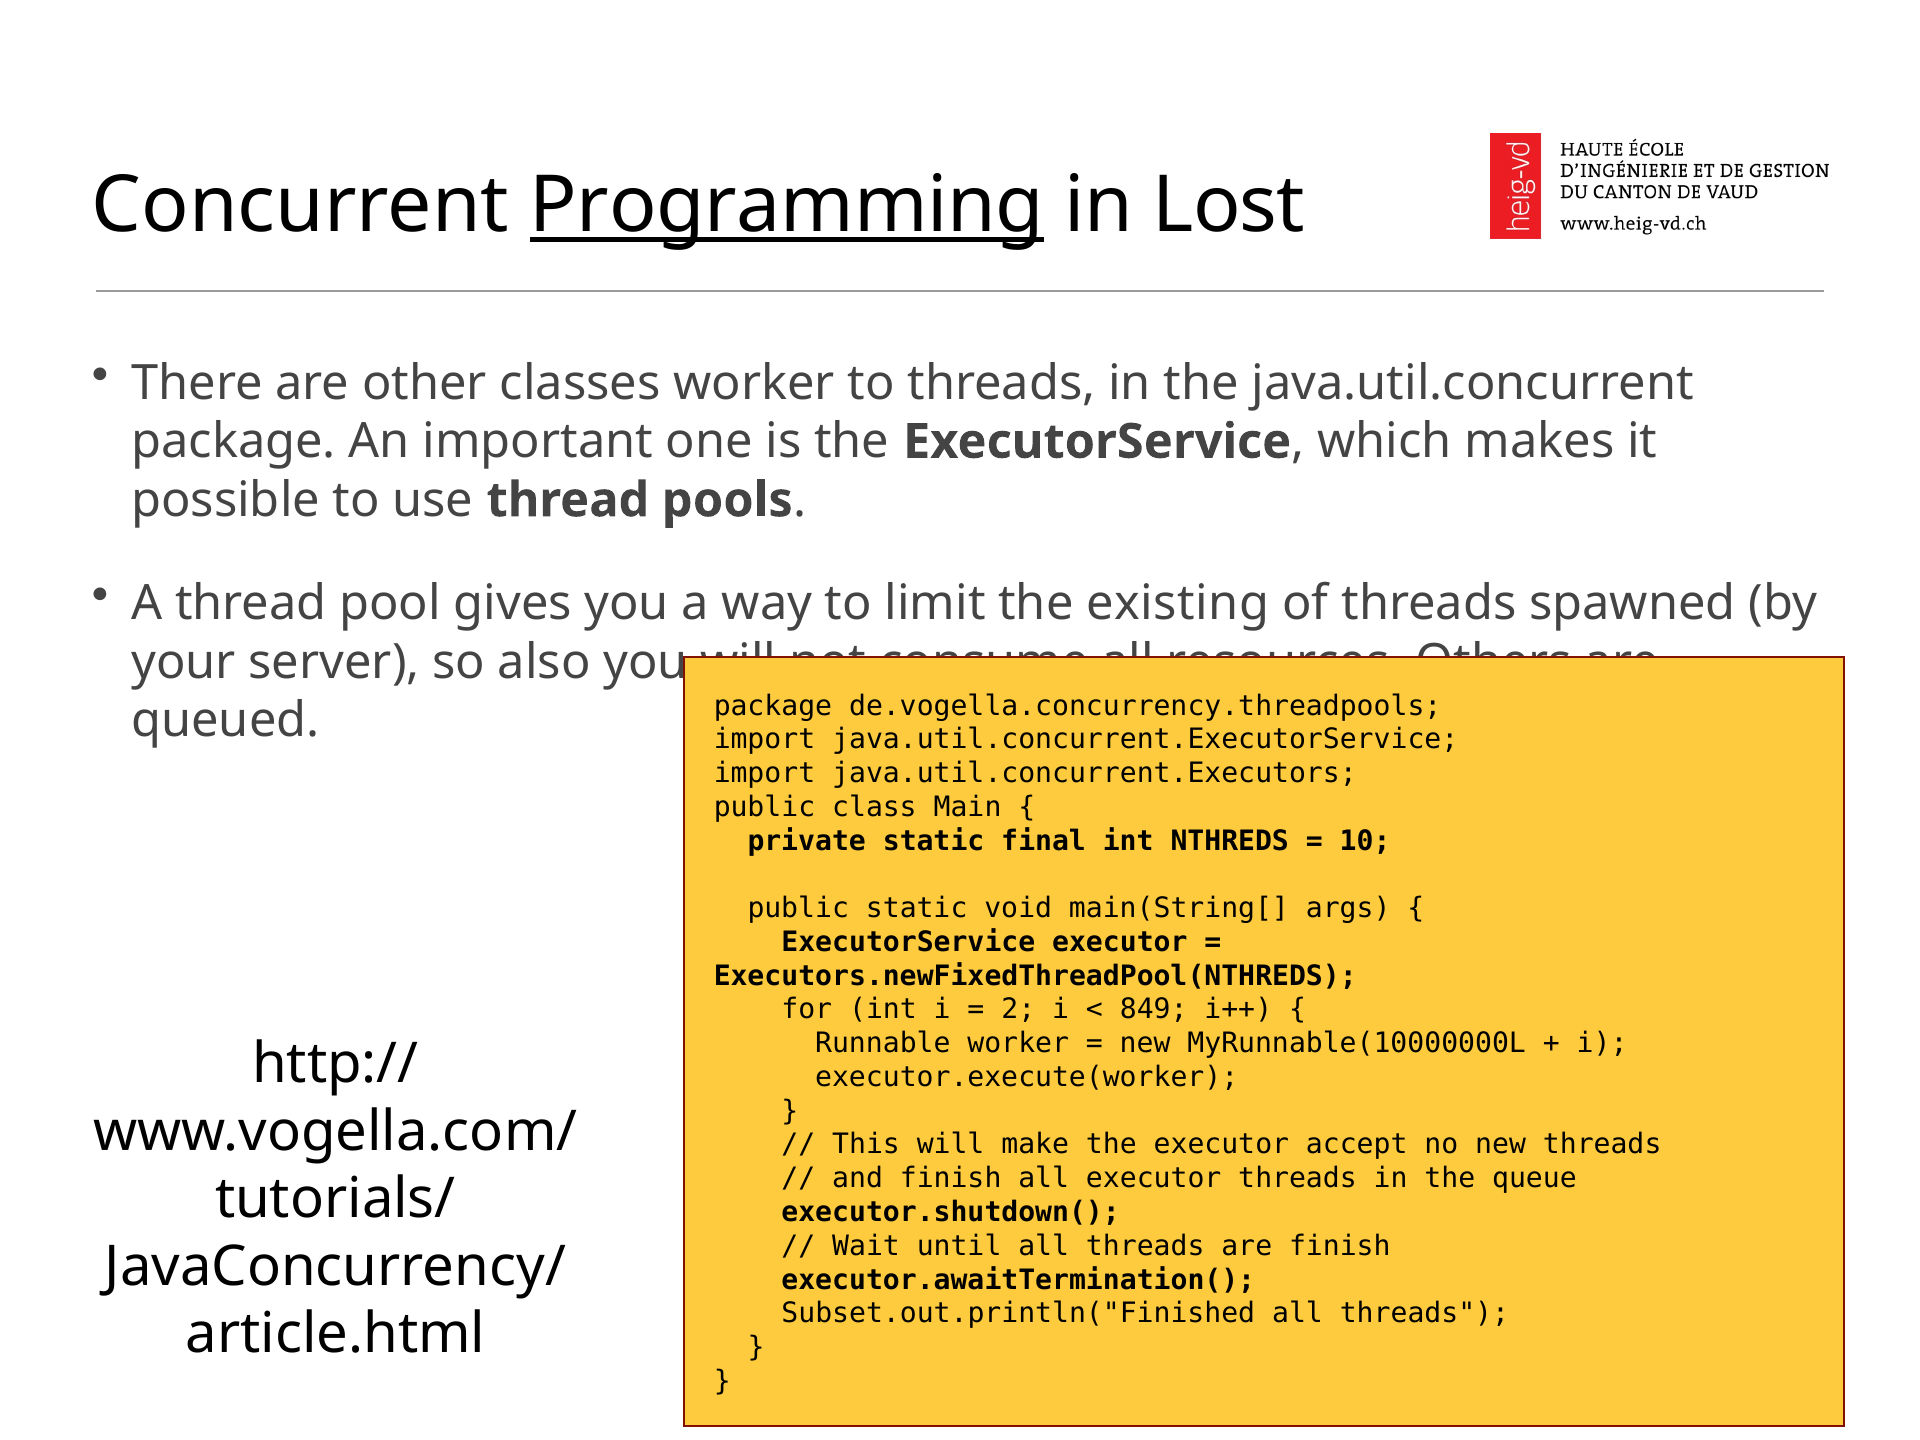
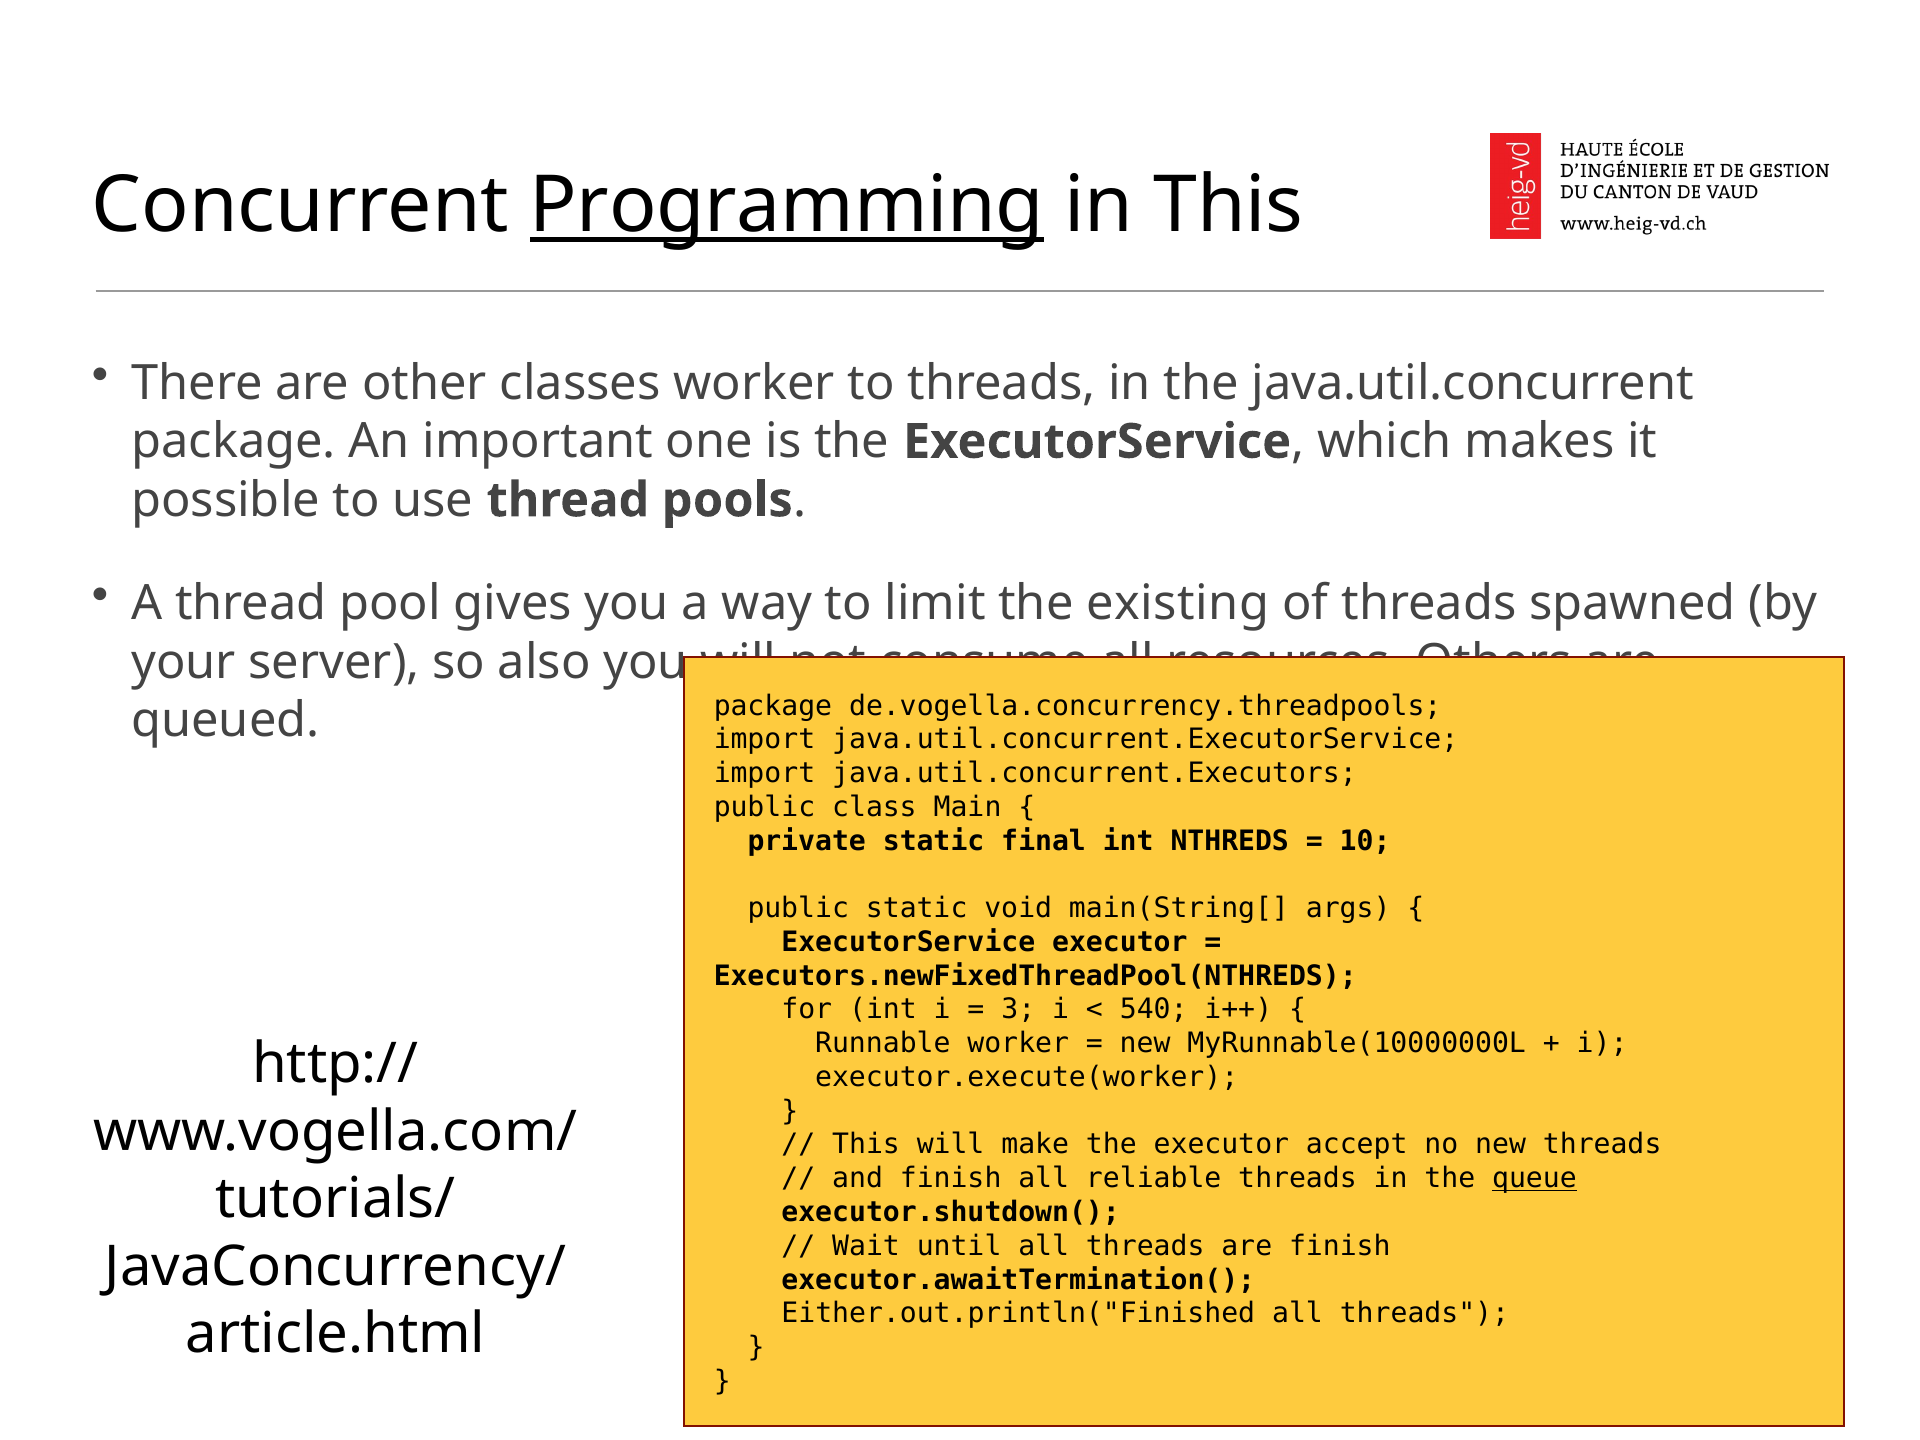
in Lost: Lost -> This (1229, 206)
2: 2 -> 3 (1018, 1010)
849: 849 -> 540 (1154, 1010)
all executor: executor -> reliable (1154, 1178)
queue underline: none -> present (1534, 1178)
Subset.out.println("Finished: Subset.out.println("Finished -> Either.out.println("Finished (1018, 1313)
